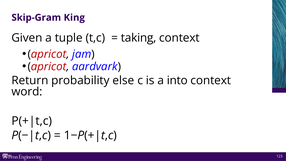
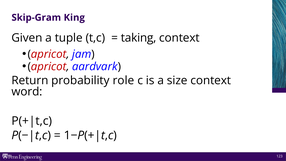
else: else -> role (123, 80)
into: into -> size (177, 80)
